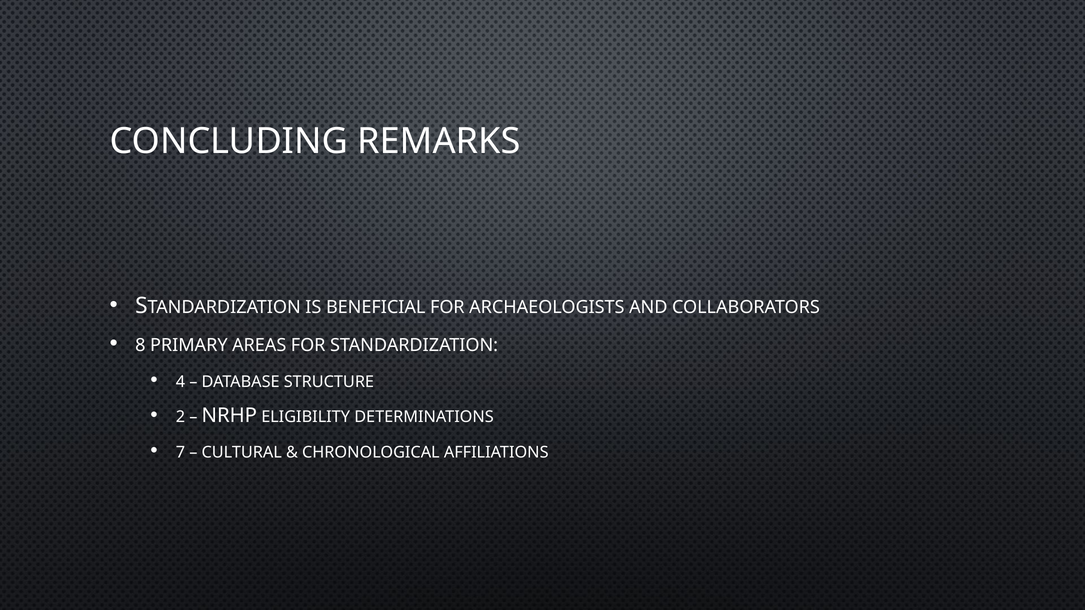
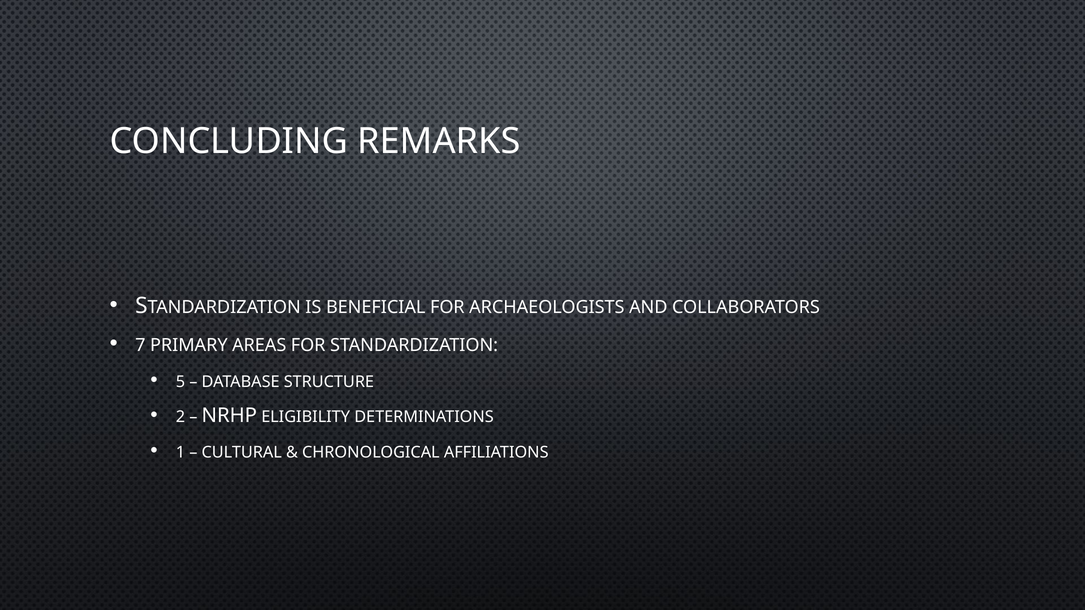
8: 8 -> 7 (140, 346)
4: 4 -> 5 (181, 382)
7: 7 -> 1 (181, 453)
